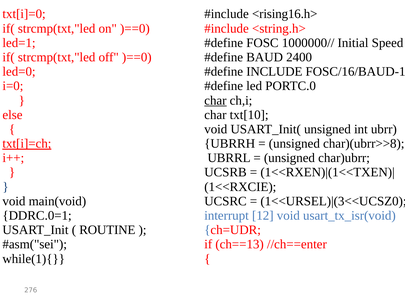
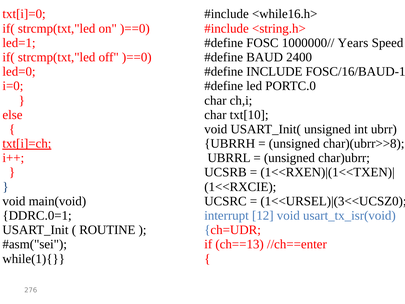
<rising16.h>: <rising16.h> -> <while16.h> (285, 14)
Initial: Initial -> Years (353, 43)
char underline: present -> none (215, 100)
